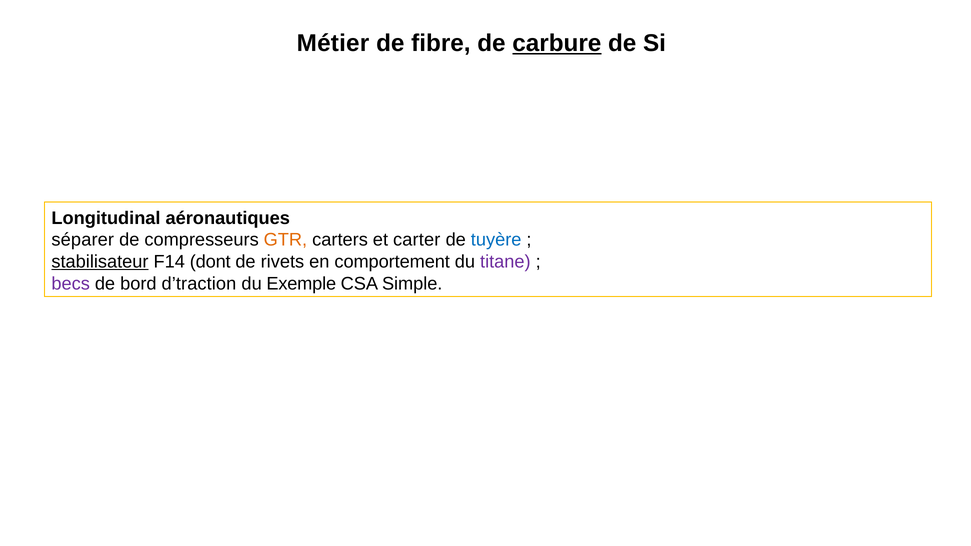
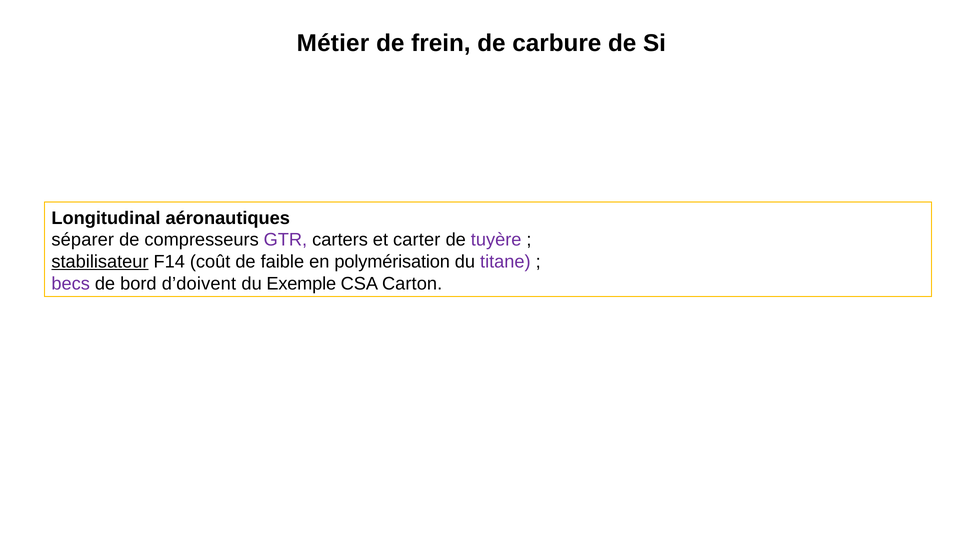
fibre: fibre -> frein (441, 43)
carbure underline: present -> none (557, 43)
GTR colour: orange -> purple (285, 240)
tuyère colour: blue -> purple (496, 240)
dont: dont -> coût (210, 262)
rivets: rivets -> faible (282, 262)
comportement: comportement -> polymérisation (392, 262)
d’traction: d’traction -> d’doivent (199, 284)
Simple: Simple -> Carton (412, 284)
